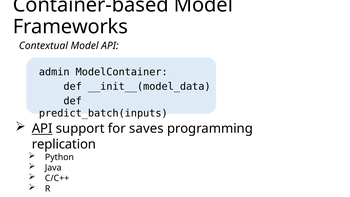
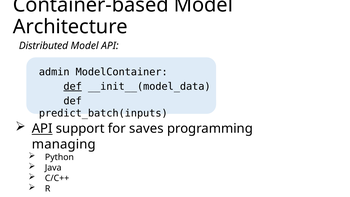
Frameworks: Frameworks -> Architecture (70, 27)
Contextual: Contextual -> Distributed (43, 46)
def underline: none -> present (73, 86)
replication: replication -> managing (64, 144)
